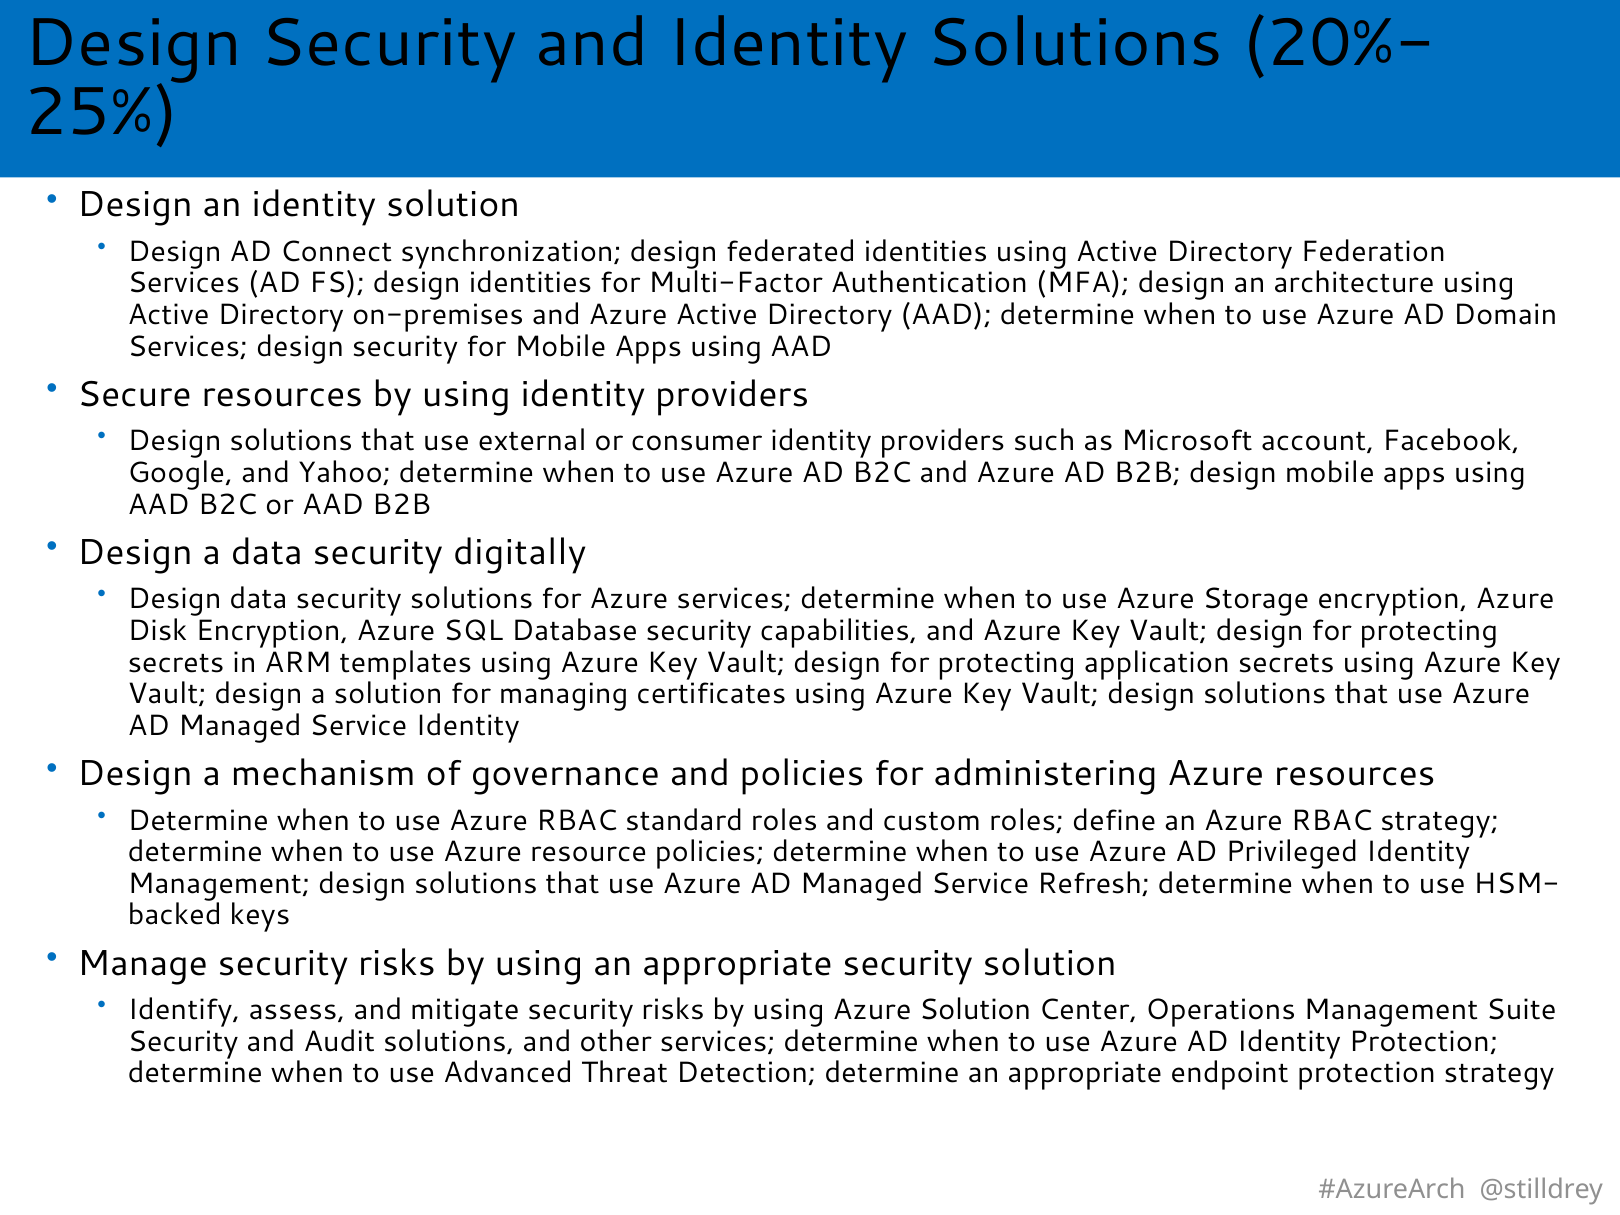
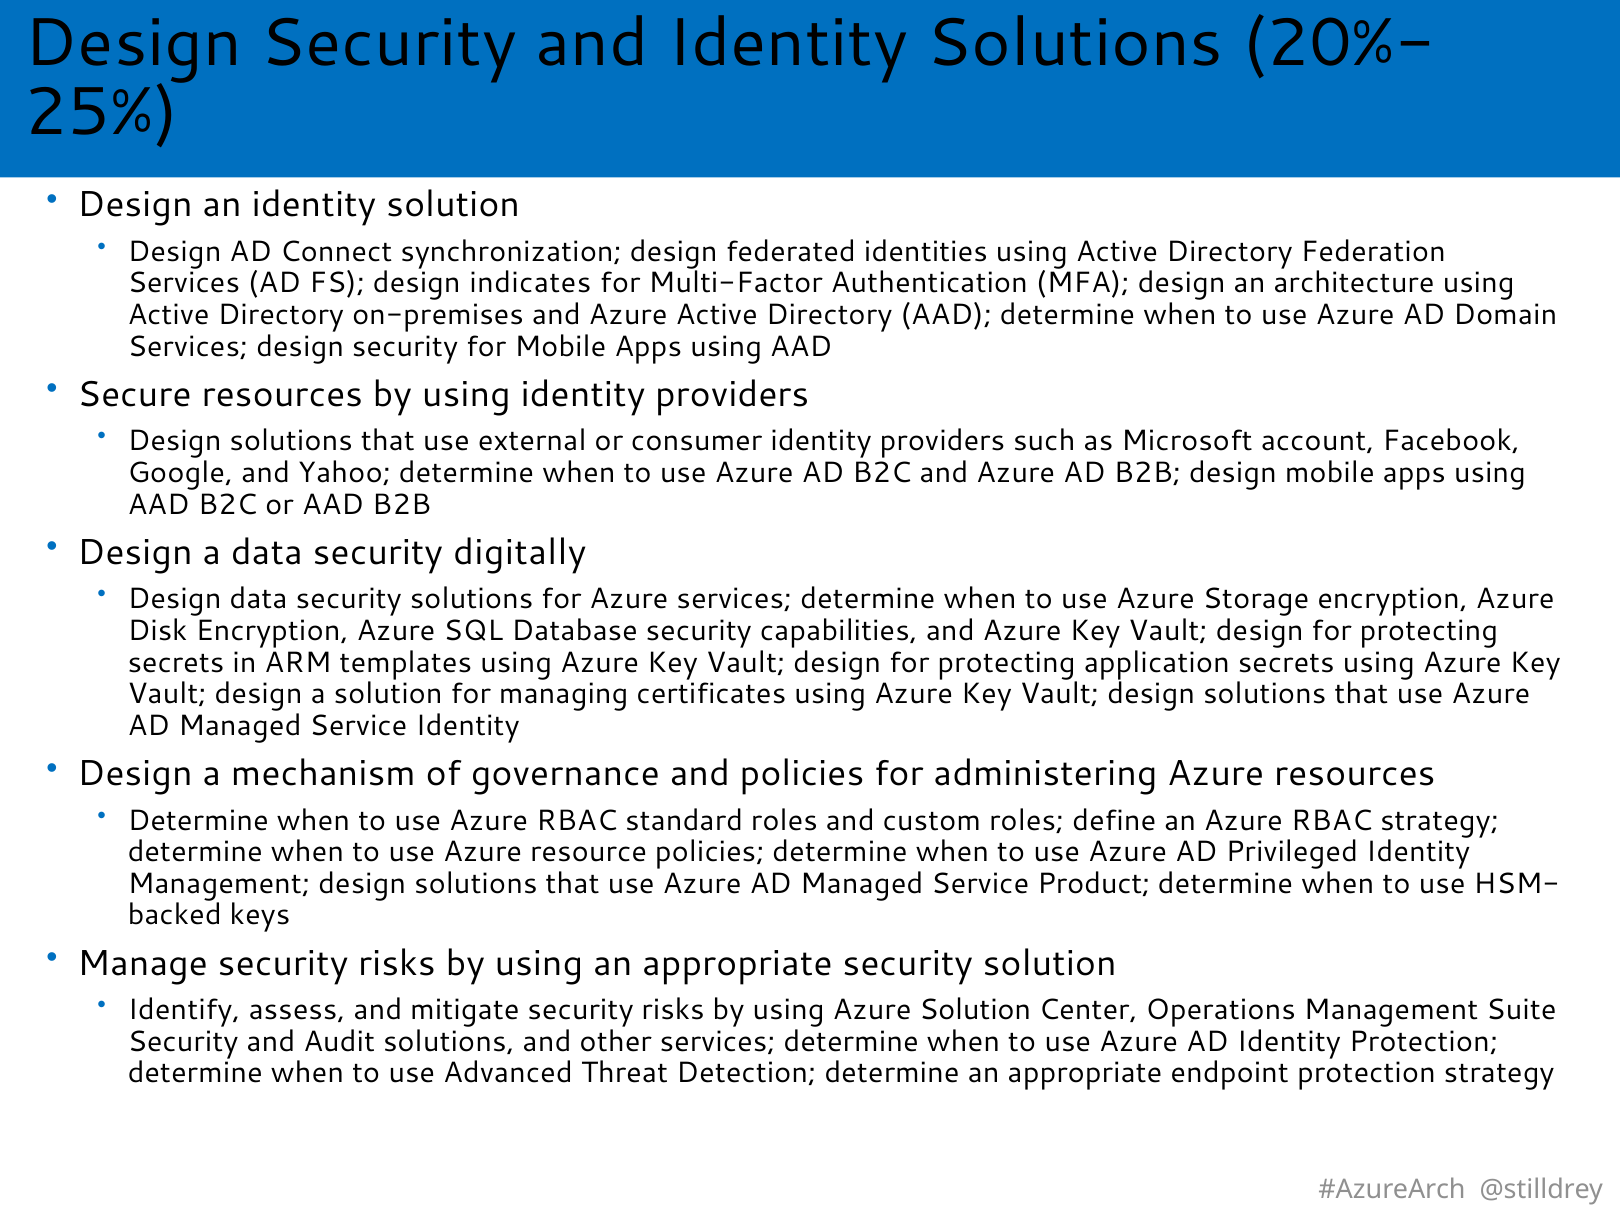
design identities: identities -> indicates (530, 283)
Refresh: Refresh -> Product (1094, 884)
